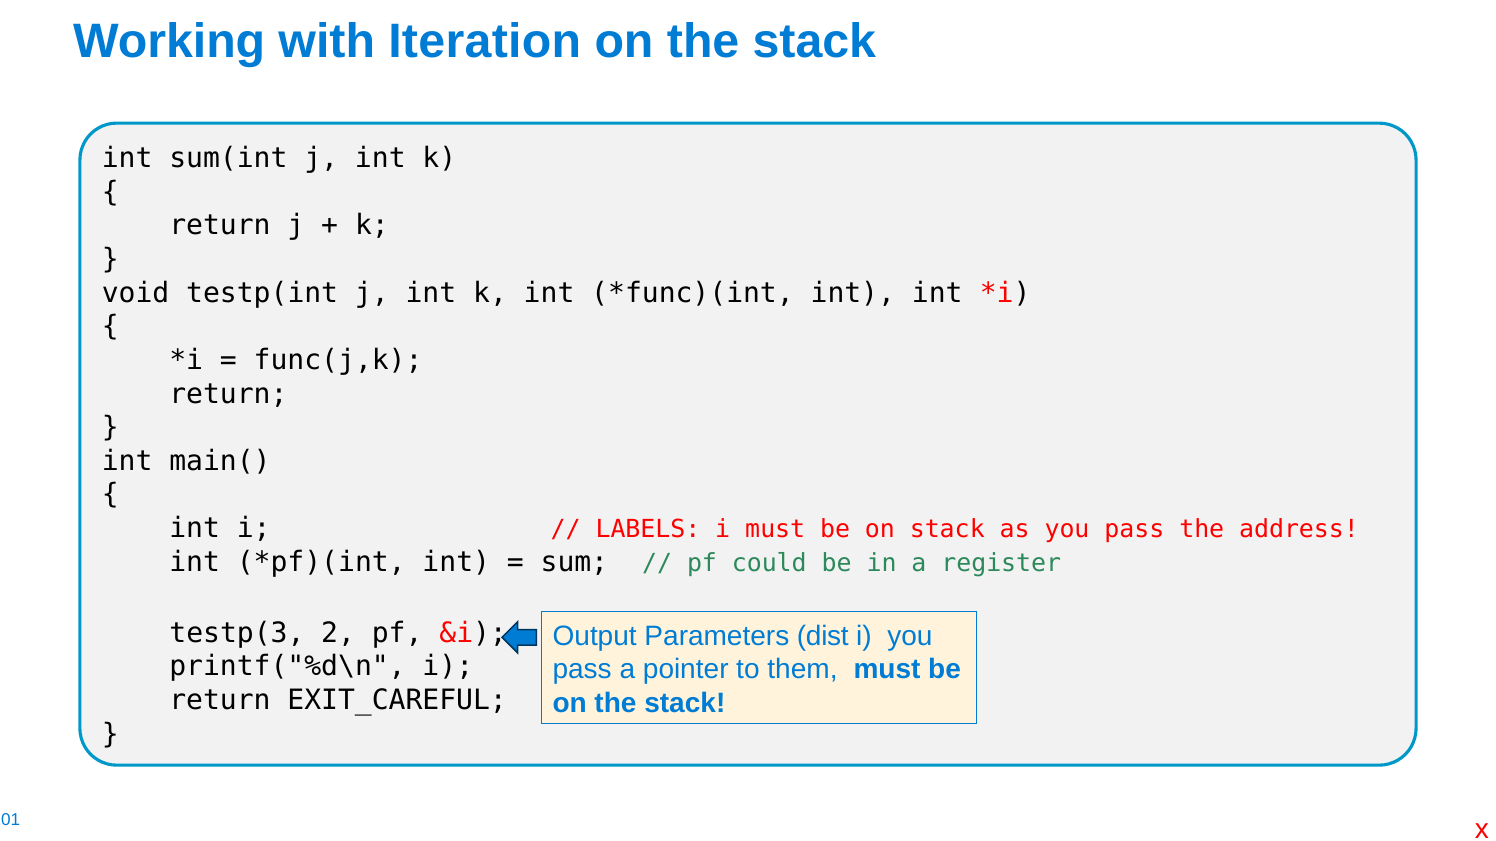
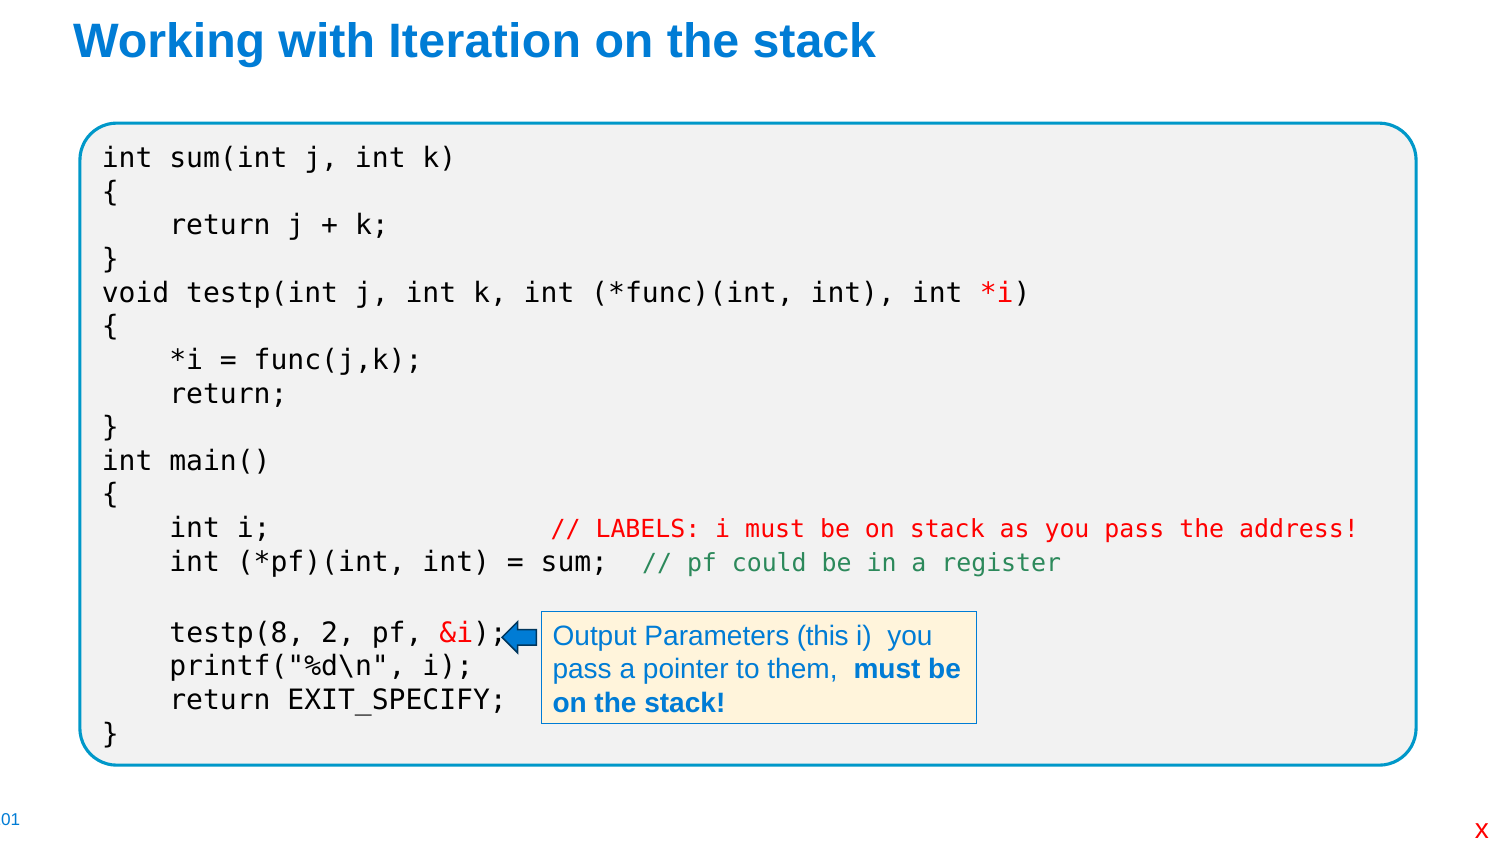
testp(3: testp(3 -> testp(8 (237, 633)
dist: dist -> this (823, 636)
EXIT_CAREFUL: EXIT_CAREFUL -> EXIT_SPECIFY (397, 701)
